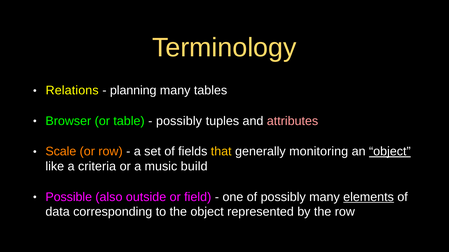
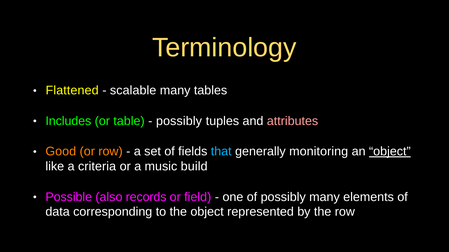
Relations: Relations -> Flattened (72, 91)
planning: planning -> scalable (133, 91)
Browser: Browser -> Includes (68, 121)
Scale: Scale -> Good (61, 152)
that colour: yellow -> light blue (221, 152)
outside: outside -> records (146, 197)
elements underline: present -> none (369, 197)
